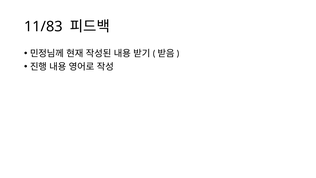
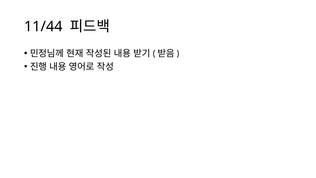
11/83: 11/83 -> 11/44 (43, 27)
